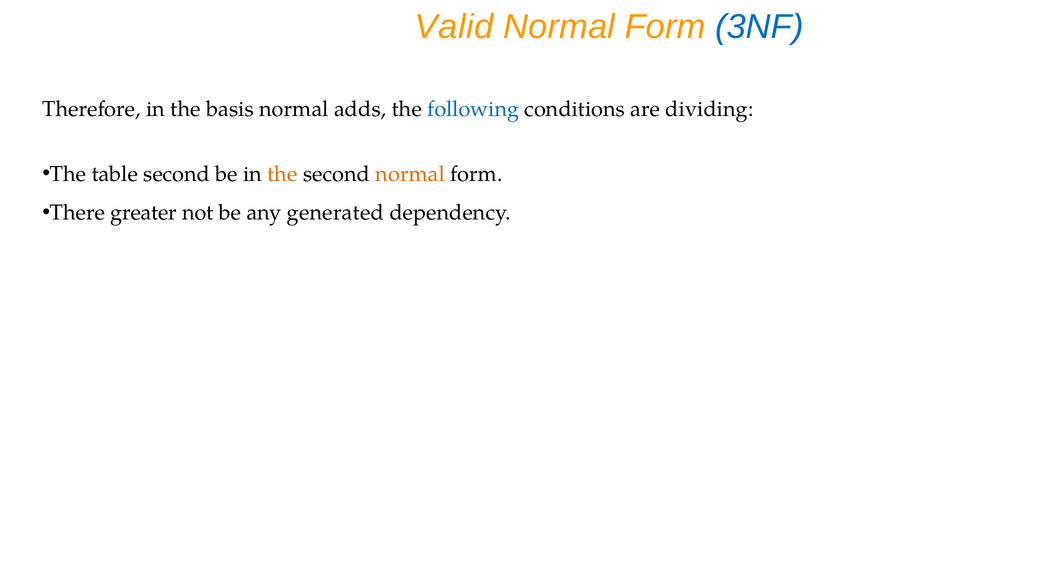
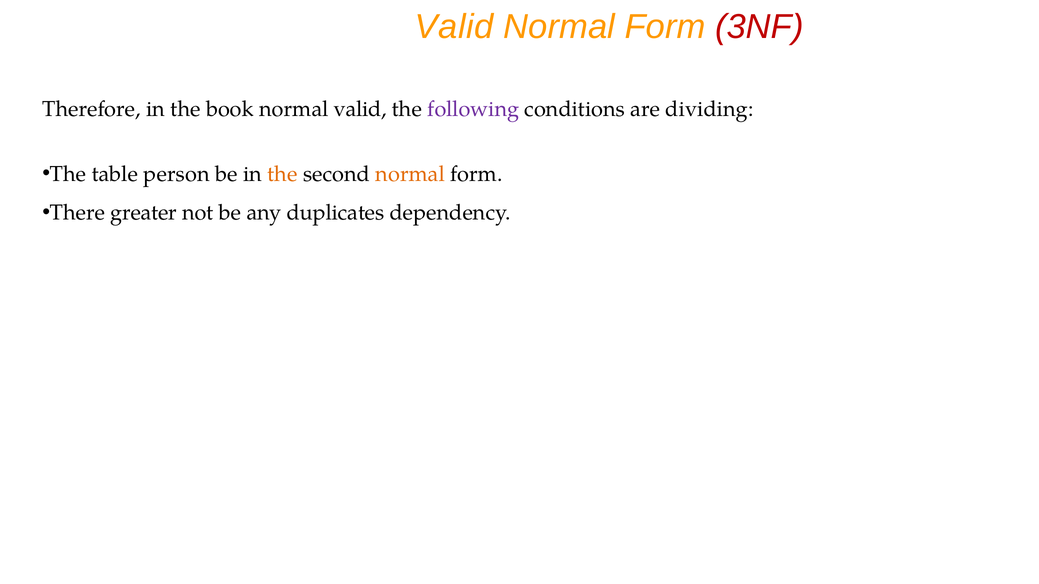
3NF colour: blue -> red (759, 27)
basis: basis -> book (230, 109)
normal adds: adds -> valid (360, 109)
following colour: blue -> purple (473, 109)
table second: second -> person (177, 174)
generated: generated -> duplicates (336, 213)
